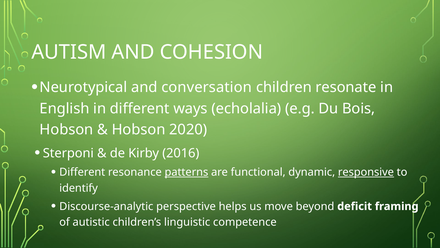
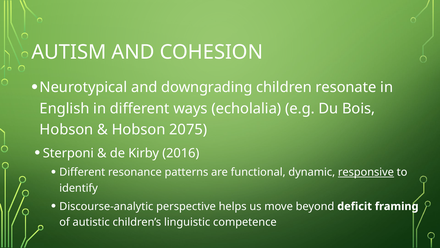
conversation: conversation -> downgrading (207, 87)
2020: 2020 -> 2075 (188, 129)
patterns underline: present -> none (186, 172)
